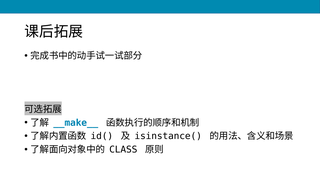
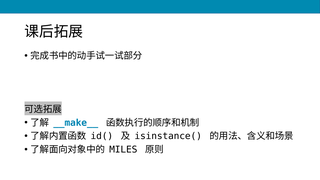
CLASS: CLASS -> MILES (123, 150)
